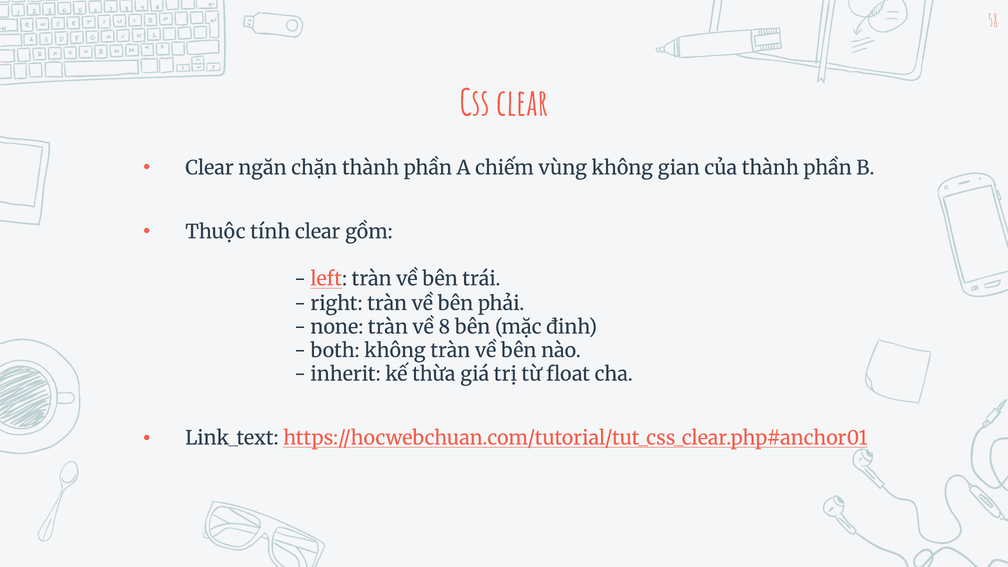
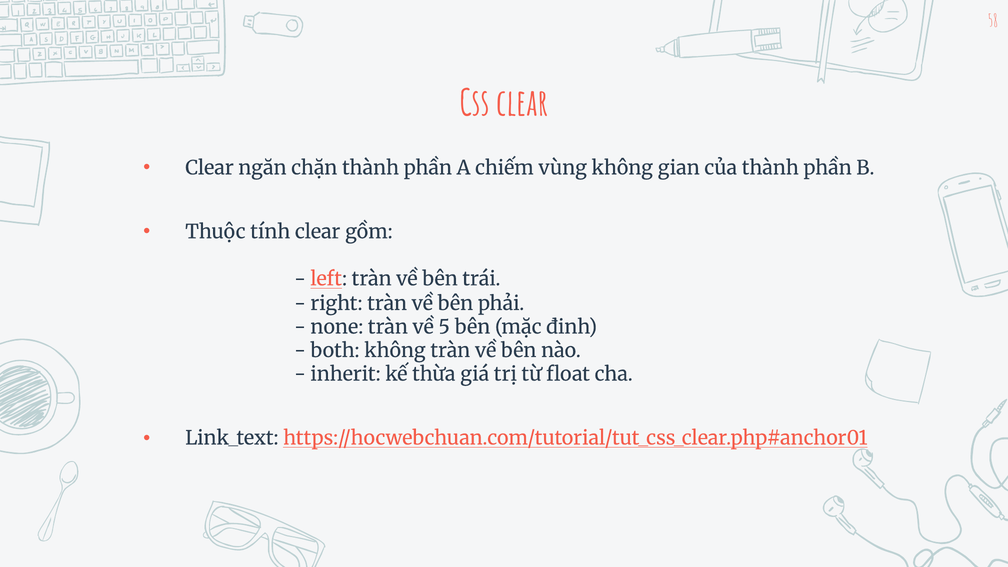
8: 8 -> 5 (444, 327)
